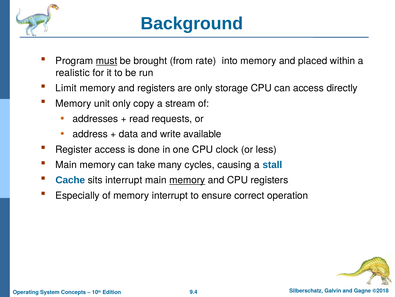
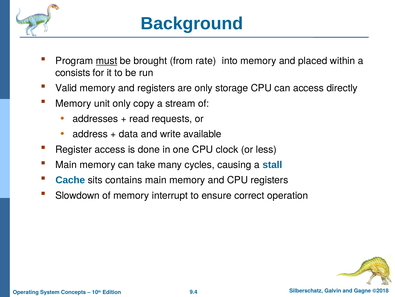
realistic: realistic -> consists (73, 73)
Limit: Limit -> Valid (66, 88)
sits interrupt: interrupt -> contains (124, 180)
memory underline: present -> none (187, 180)
Especially: Especially -> Slowdown (78, 195)
